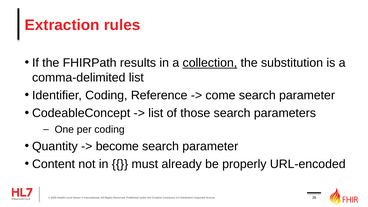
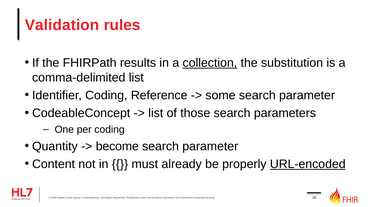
Extraction: Extraction -> Validation (62, 25)
come: come -> some (220, 95)
URL-encoded underline: none -> present (308, 164)
